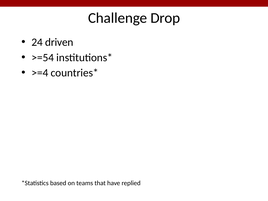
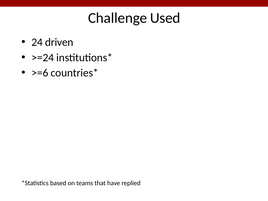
Drop: Drop -> Used (165, 18)
>=54: >=54 -> >=24 (43, 58)
>=4: >=4 -> >=6 (40, 73)
